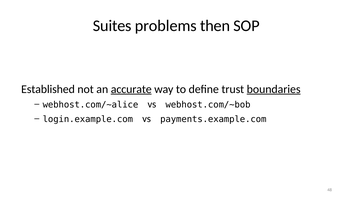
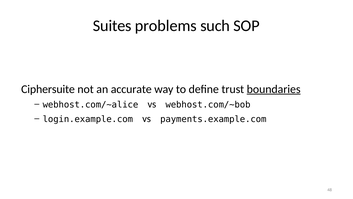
then: then -> such (215, 26)
Established: Established -> Ciphersuite (48, 89)
accurate underline: present -> none (131, 89)
